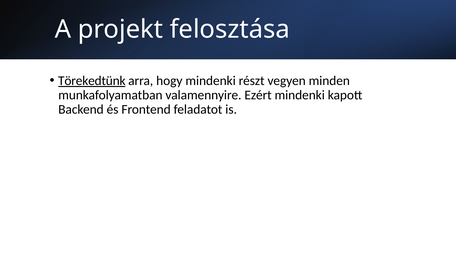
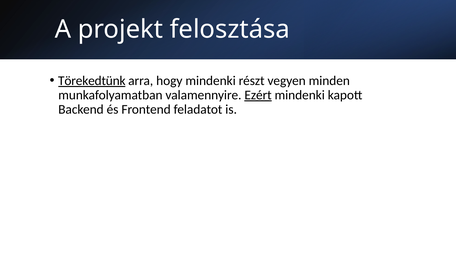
Ezért underline: none -> present (258, 95)
